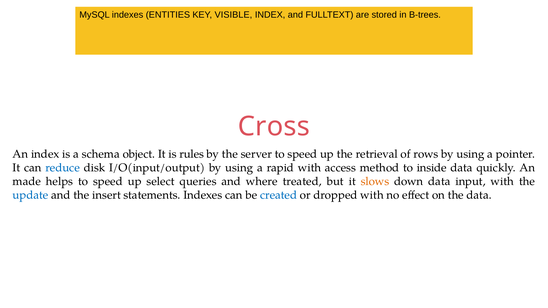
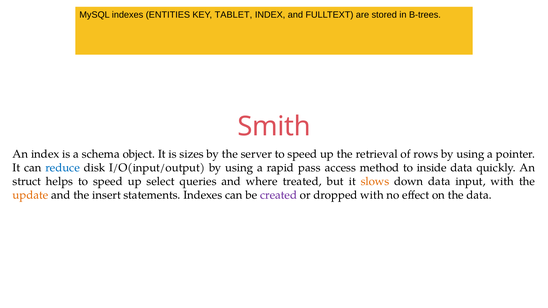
VISIBLE: VISIBLE -> TABLET (233, 15)
Cross: Cross -> Smith (274, 127)
rules: rules -> sizes (192, 154)
rapid with: with -> pass (309, 168)
made: made -> struct (27, 181)
update colour: blue -> orange (30, 195)
created colour: blue -> purple (279, 195)
